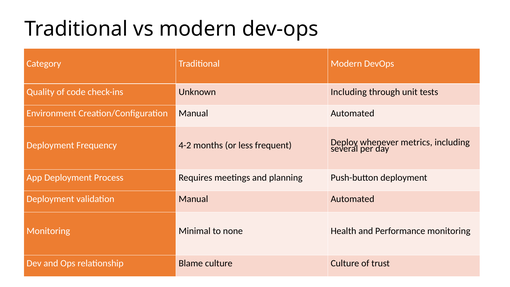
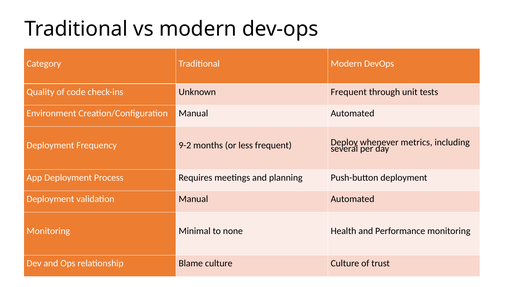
Unknown Including: Including -> Frequent (349, 92)
4-2: 4-2 -> 9-2 (185, 145)
